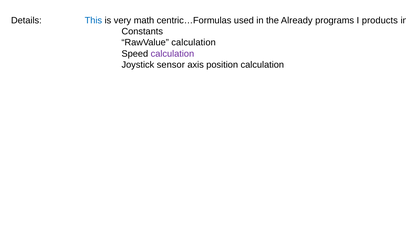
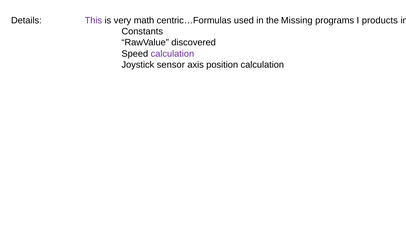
This colour: blue -> purple (93, 21)
Already: Already -> Missing (297, 21)
RawValue calculation: calculation -> discovered (194, 43)
